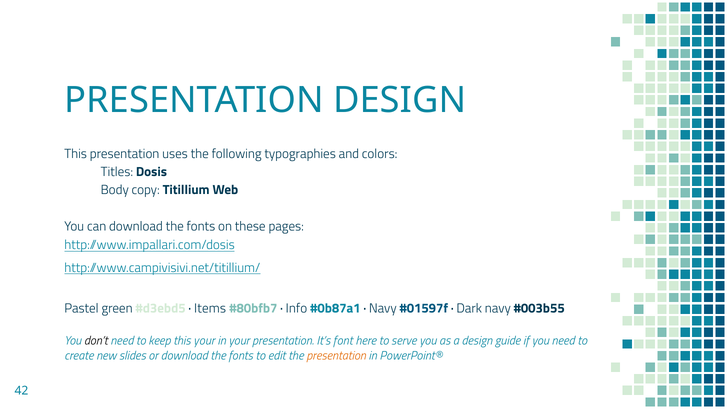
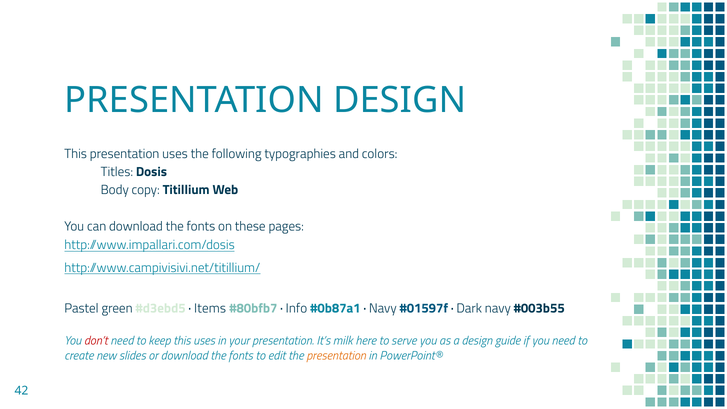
don’t colour: black -> red (96, 341)
this your: your -> uses (204, 341)
font: font -> milk (343, 341)
